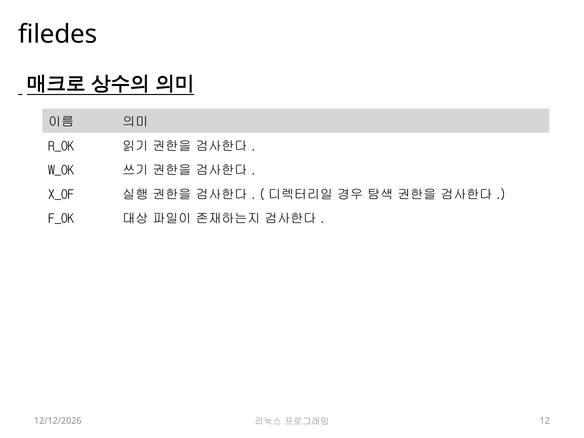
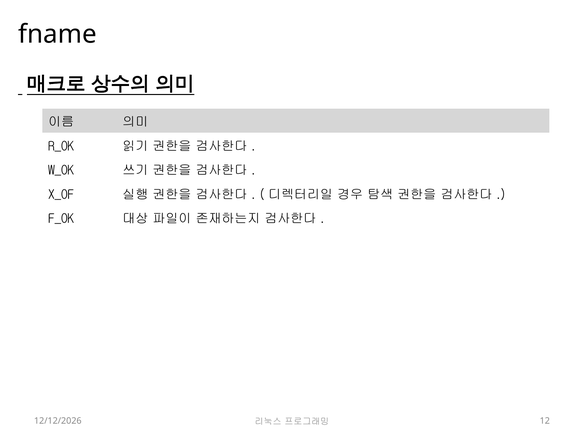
filedes: filedes -> fname (57, 34)
